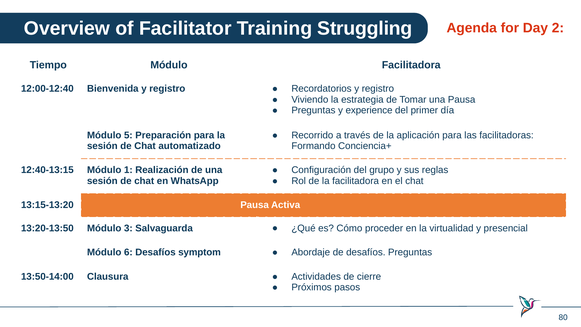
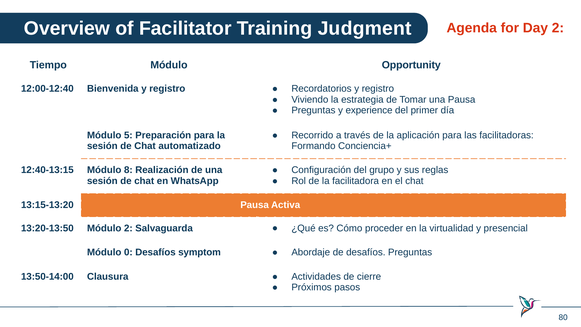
Struggling: Struggling -> Judgment (365, 28)
Módulo Facilitadora: Facilitadora -> Opportunity (411, 65)
1: 1 -> 8 (128, 170)
Módulo 3: 3 -> 2 (128, 228)
6: 6 -> 0 (128, 252)
